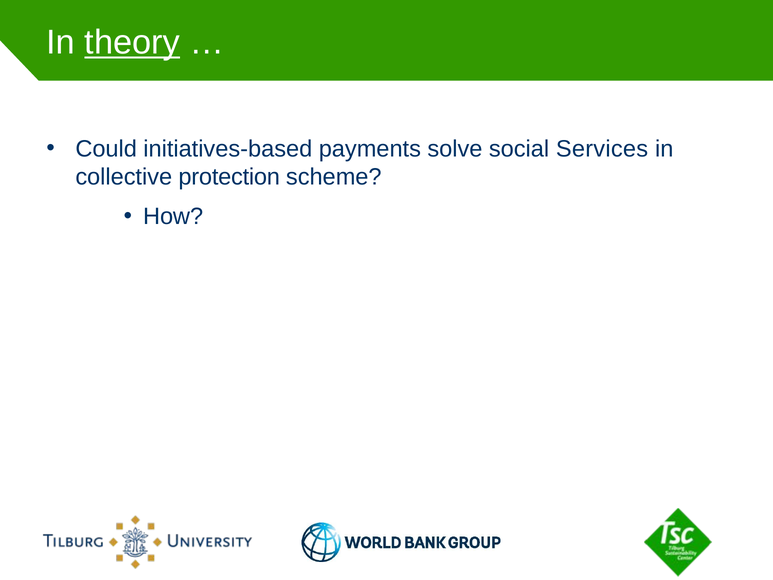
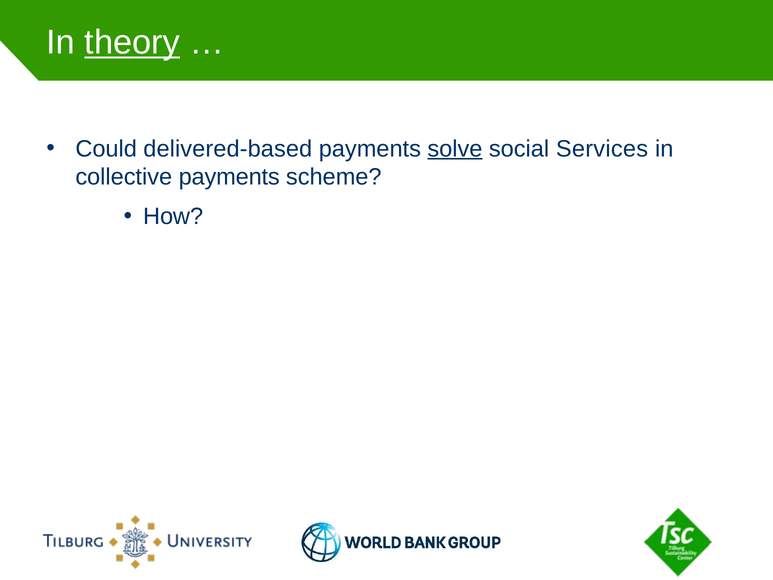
initiatives-based: initiatives-based -> delivered-based (228, 149)
solve underline: none -> present (455, 149)
collective protection: protection -> payments (229, 177)
